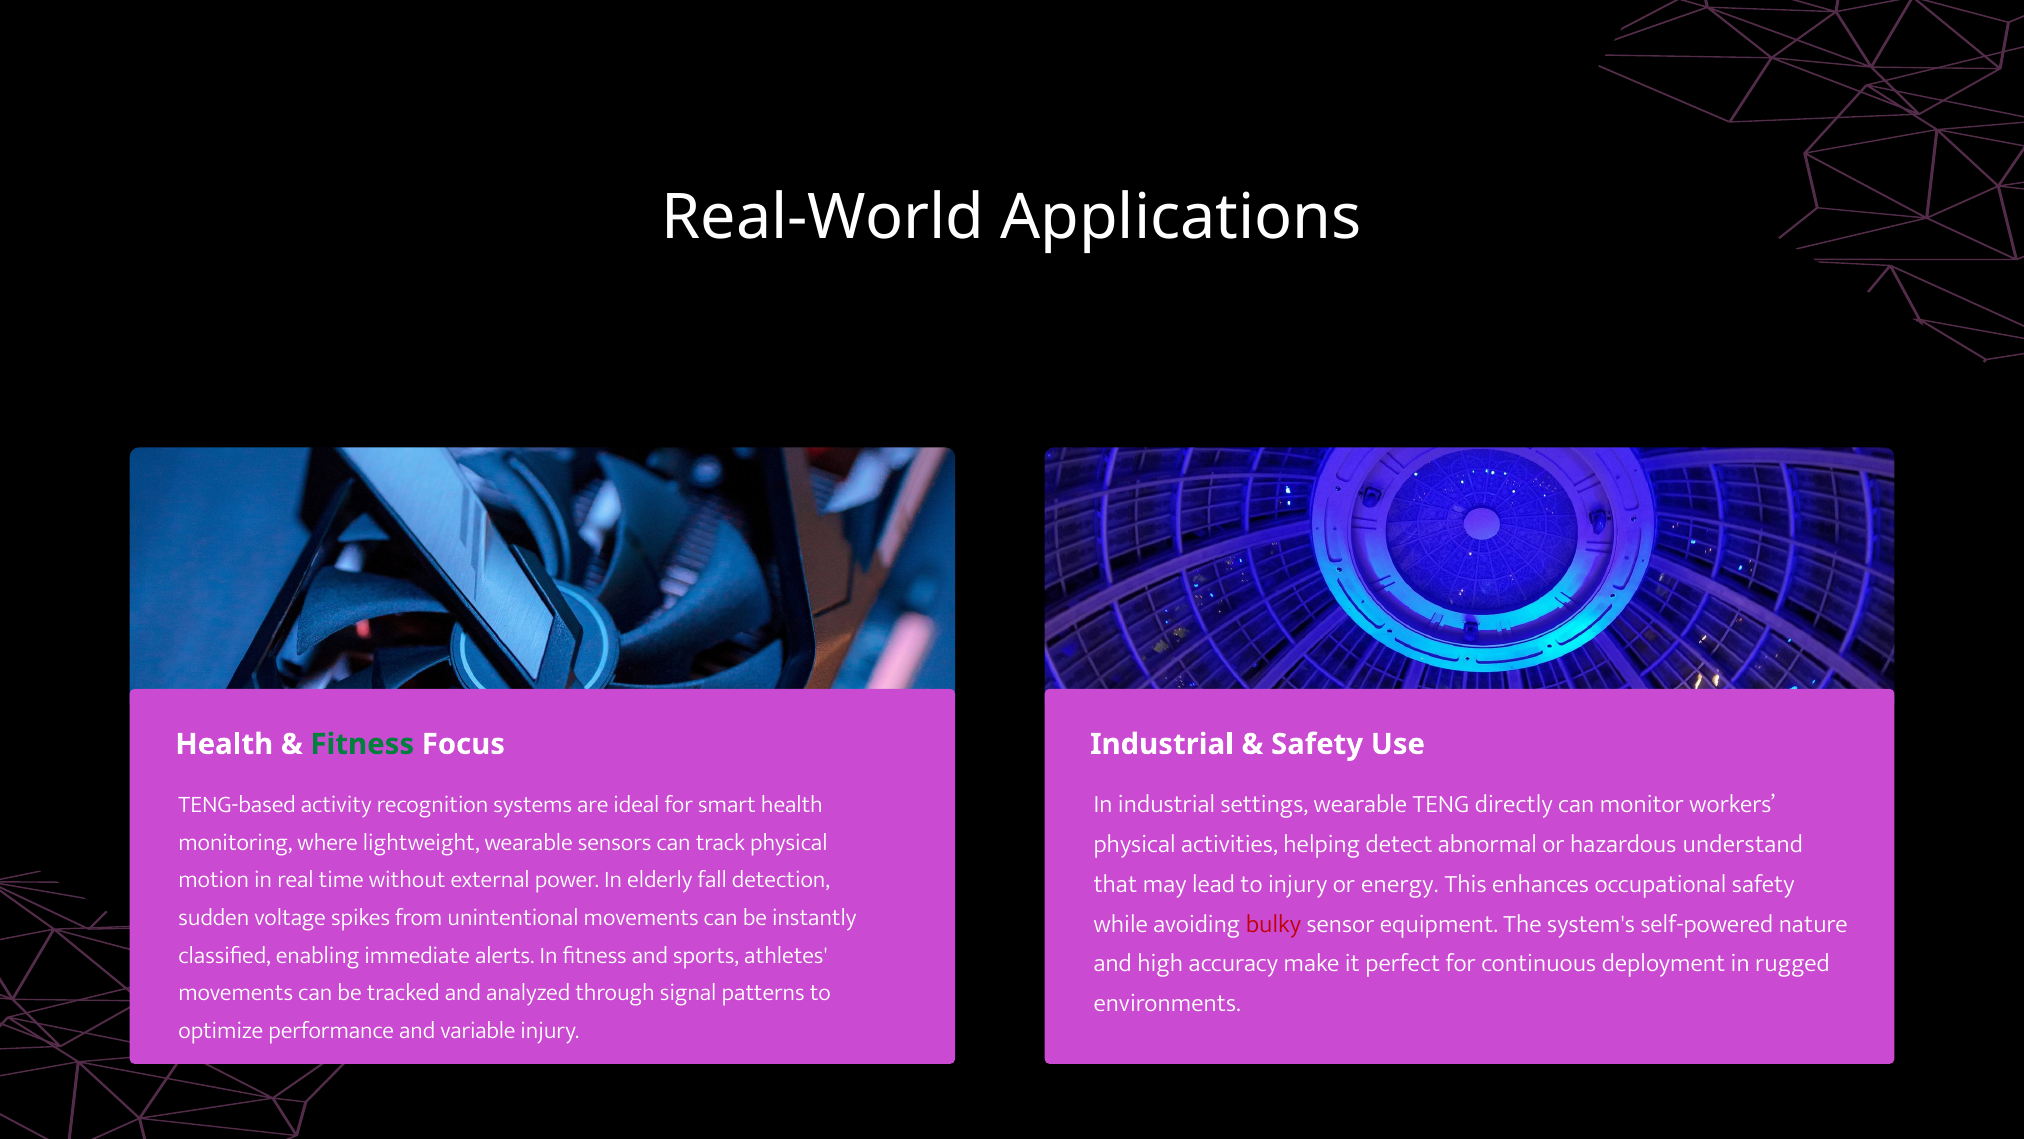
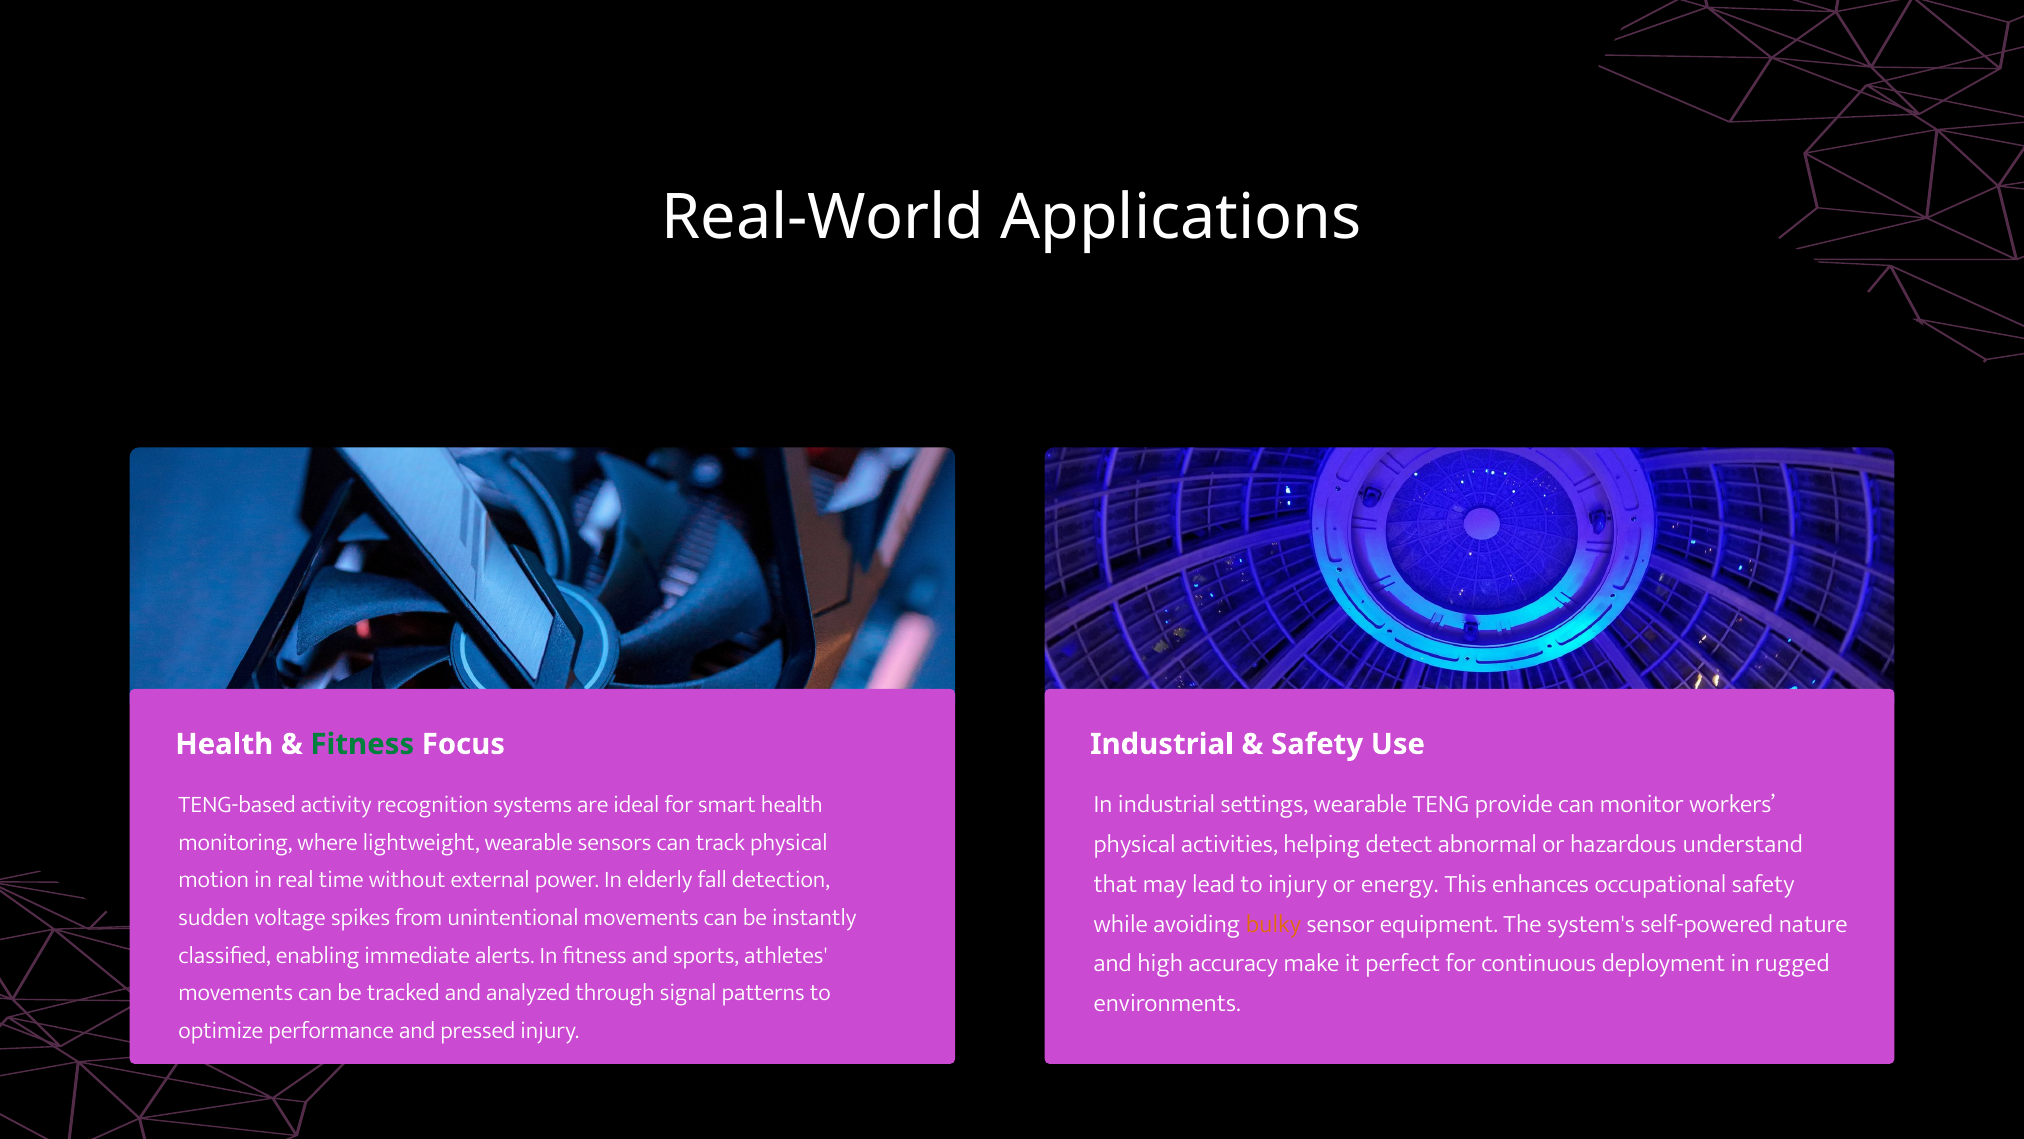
directly: directly -> provide (1514, 804)
bulky colour: red -> orange (1273, 923)
variable: variable -> pressed (478, 1030)
